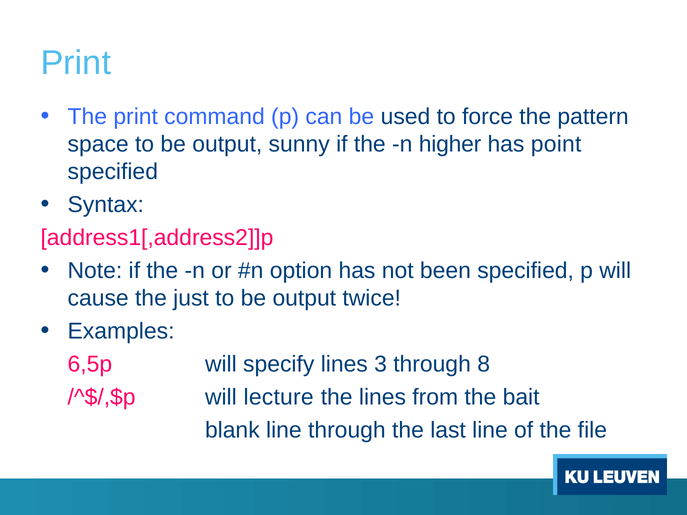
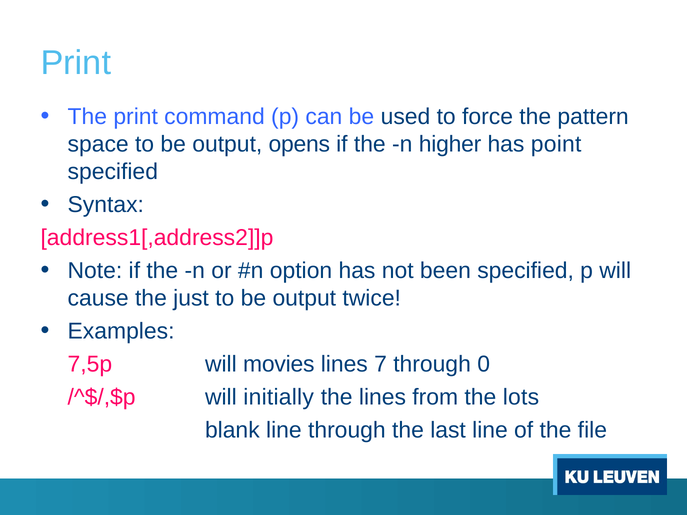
sunny: sunny -> opens (299, 144)
6,5p: 6,5p -> 7,5p (90, 364)
specify: specify -> movies (279, 364)
3: 3 -> 7 (381, 364)
8: 8 -> 0 (484, 364)
lecture: lecture -> initially (279, 397)
bait: bait -> lots (521, 397)
